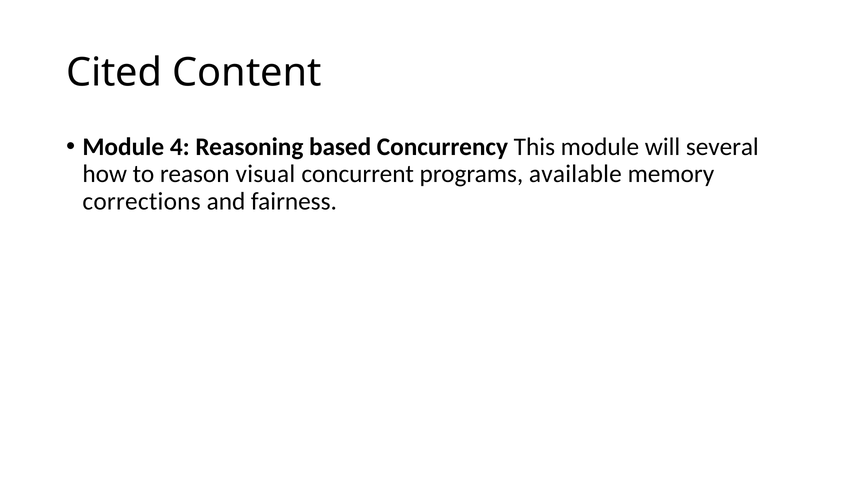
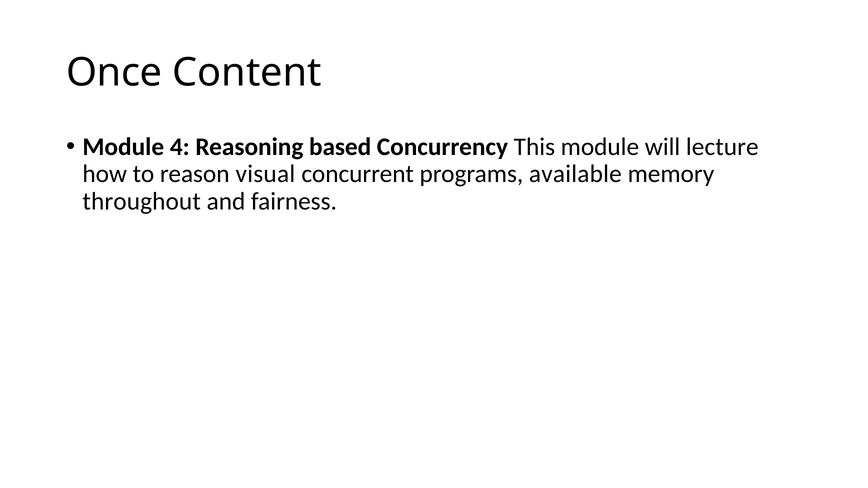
Cited: Cited -> Once (114, 73)
several: several -> lecture (722, 147)
corrections: corrections -> throughout (142, 201)
